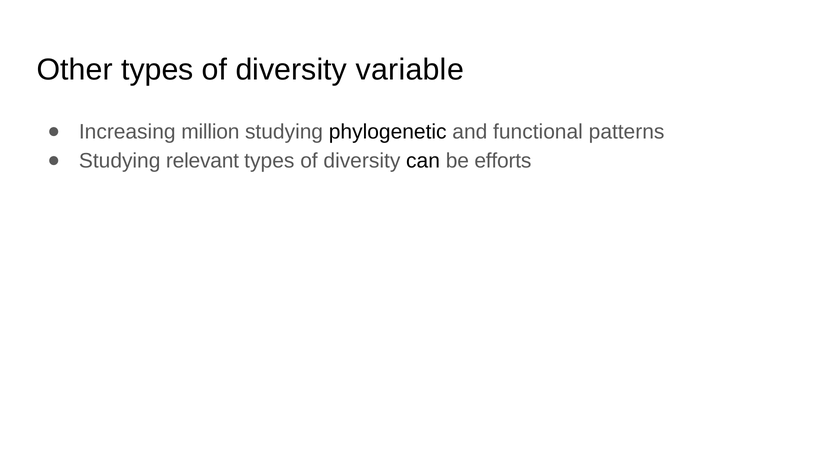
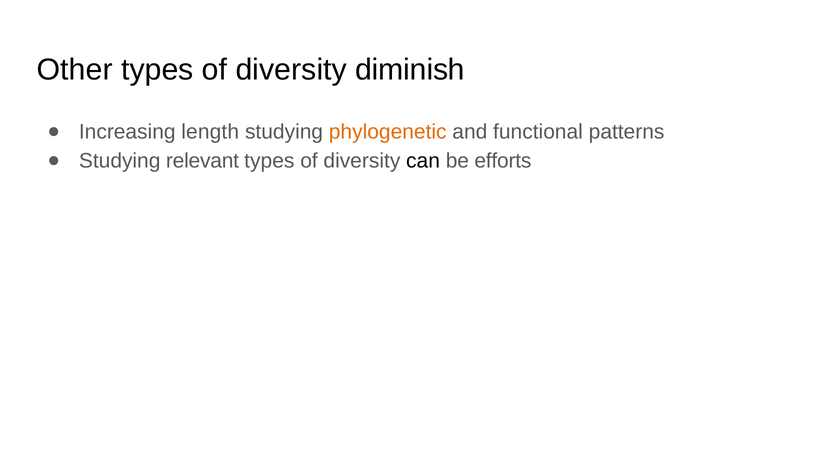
variable: variable -> diminish (410, 70)
million: million -> length (210, 132)
phylogenetic colour: black -> orange (388, 132)
